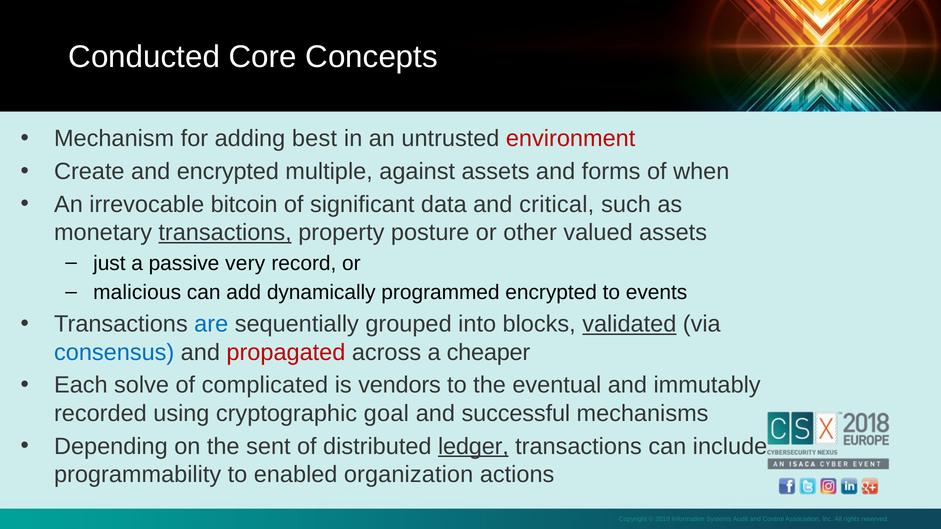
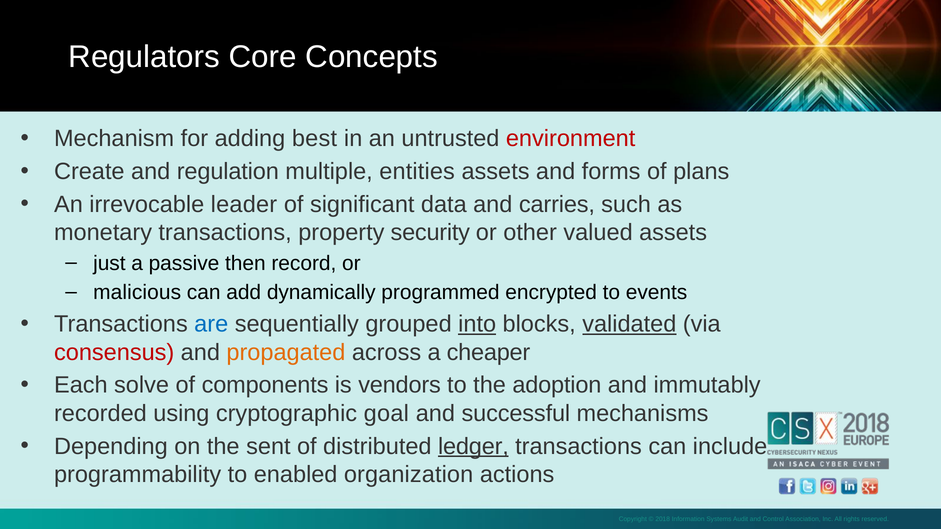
Conducted: Conducted -> Regulators (144, 57)
and encrypted: encrypted -> regulation (228, 172)
against: against -> entities (417, 172)
when: when -> plans (701, 172)
bitcoin: bitcoin -> leader (244, 205)
critical: critical -> carries (557, 205)
transactions underline: present -> none (225, 233)
posture: posture -> security (430, 233)
very: very -> then (245, 263)
into underline: none -> present (477, 324)
consensus colour: blue -> red (114, 352)
propagated colour: red -> orange (286, 352)
complicated: complicated -> components (265, 385)
eventual: eventual -> adoption (557, 385)
